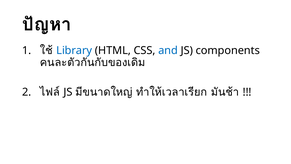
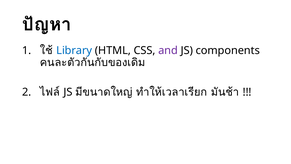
and colour: blue -> purple (168, 50)
